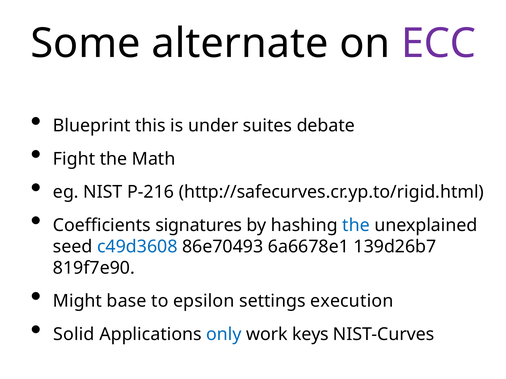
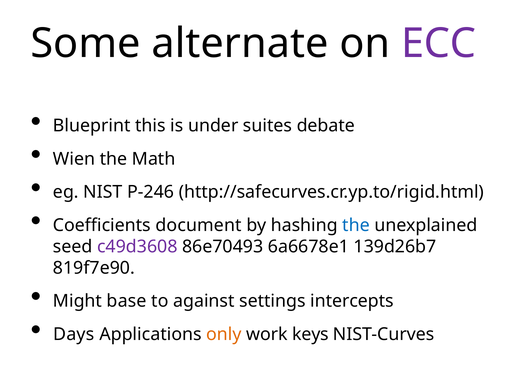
Fight: Fight -> Wien (74, 159)
P-216: P-216 -> P-246 (151, 192)
signatures: signatures -> document (199, 225)
c49d3608 colour: blue -> purple (137, 247)
epsilon: epsilon -> against (204, 301)
execution: execution -> intercepts (352, 301)
Solid: Solid -> Days (74, 335)
only colour: blue -> orange (224, 335)
